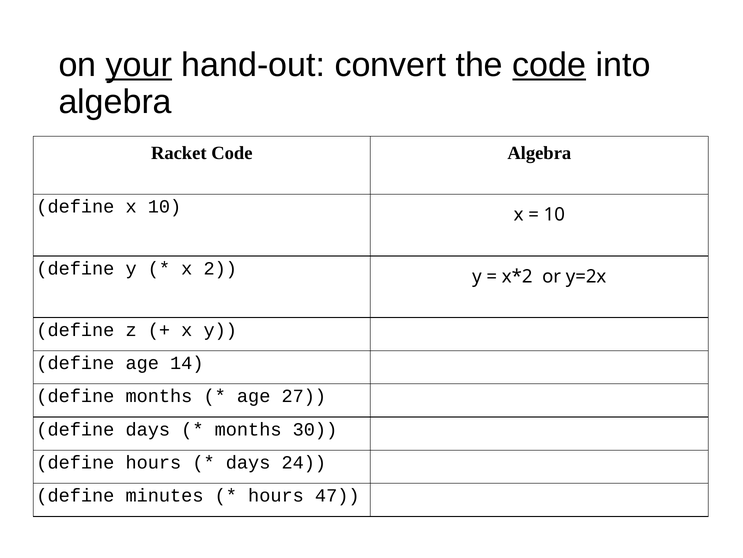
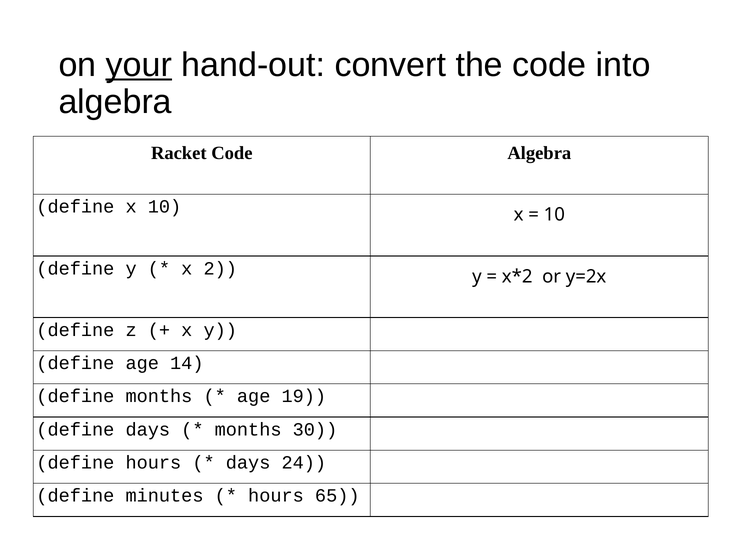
code underline: present -> none (549, 65)
27: 27 -> 19 (304, 396)
47: 47 -> 65 (337, 495)
